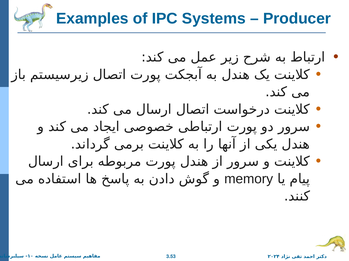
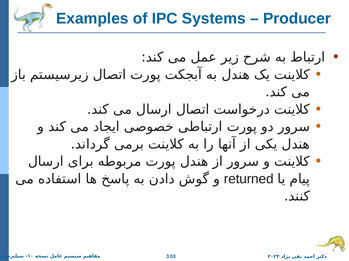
memory: memory -> returned (249, 179)
